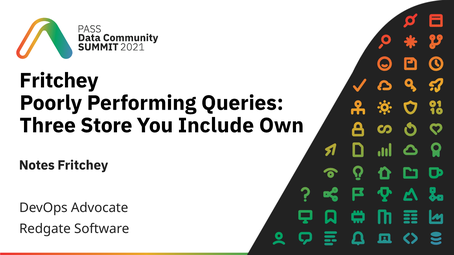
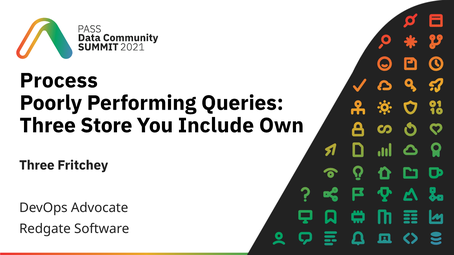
Fritchey: Fritchey -> Process (59, 81)
Notes: Notes -> Three (37, 165)
